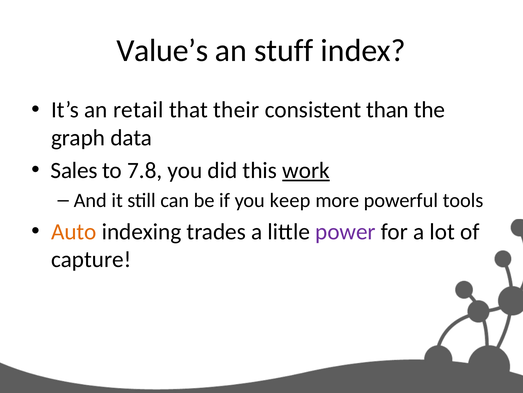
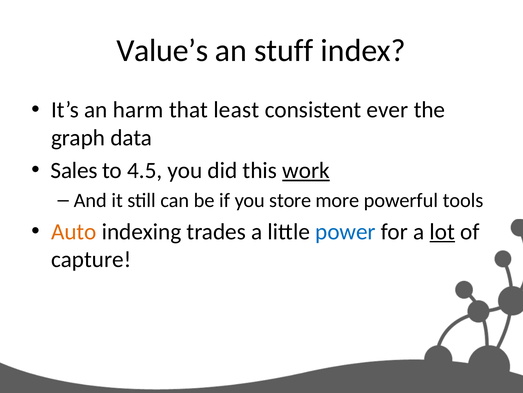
retail: retail -> harm (138, 110)
their: their -> least (236, 110)
than: than -> ever (387, 110)
7.8: 7.8 -> 4.5 (145, 170)
keep: keep -> store (290, 200)
power colour: purple -> blue (345, 231)
lot underline: none -> present (442, 231)
